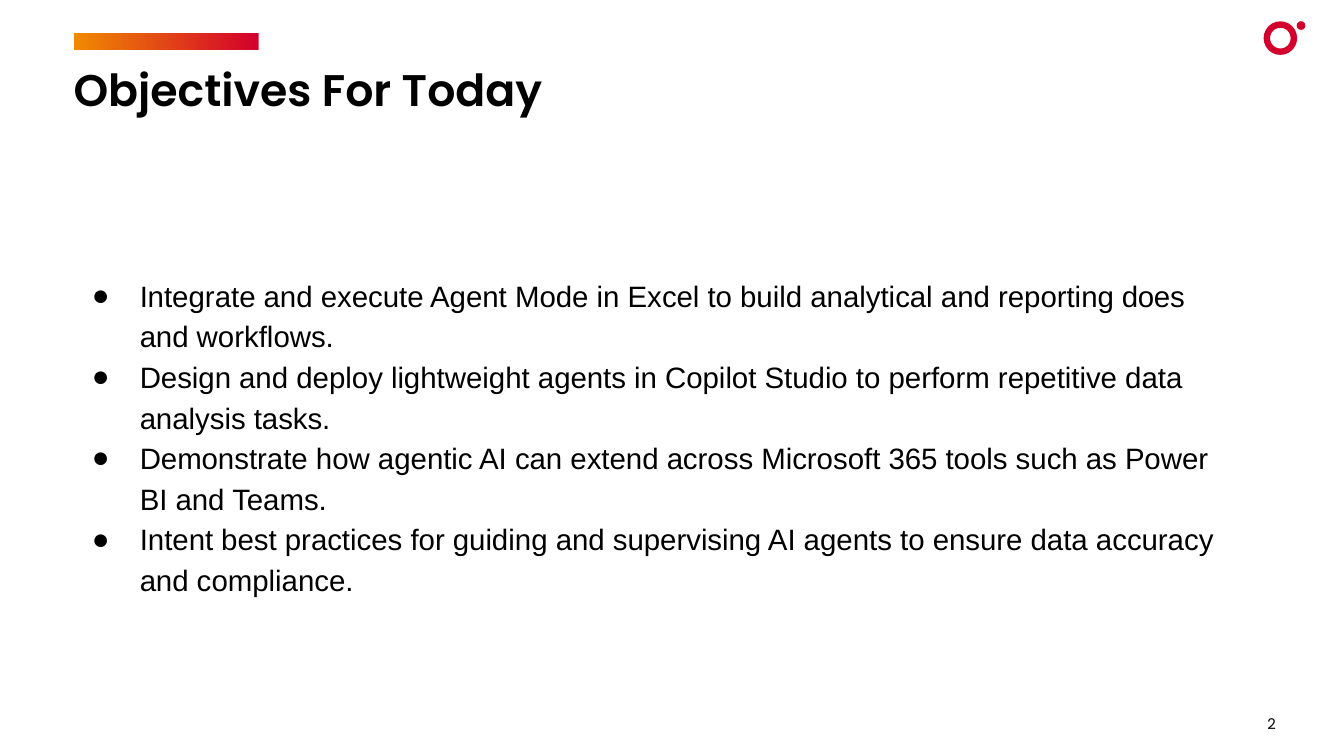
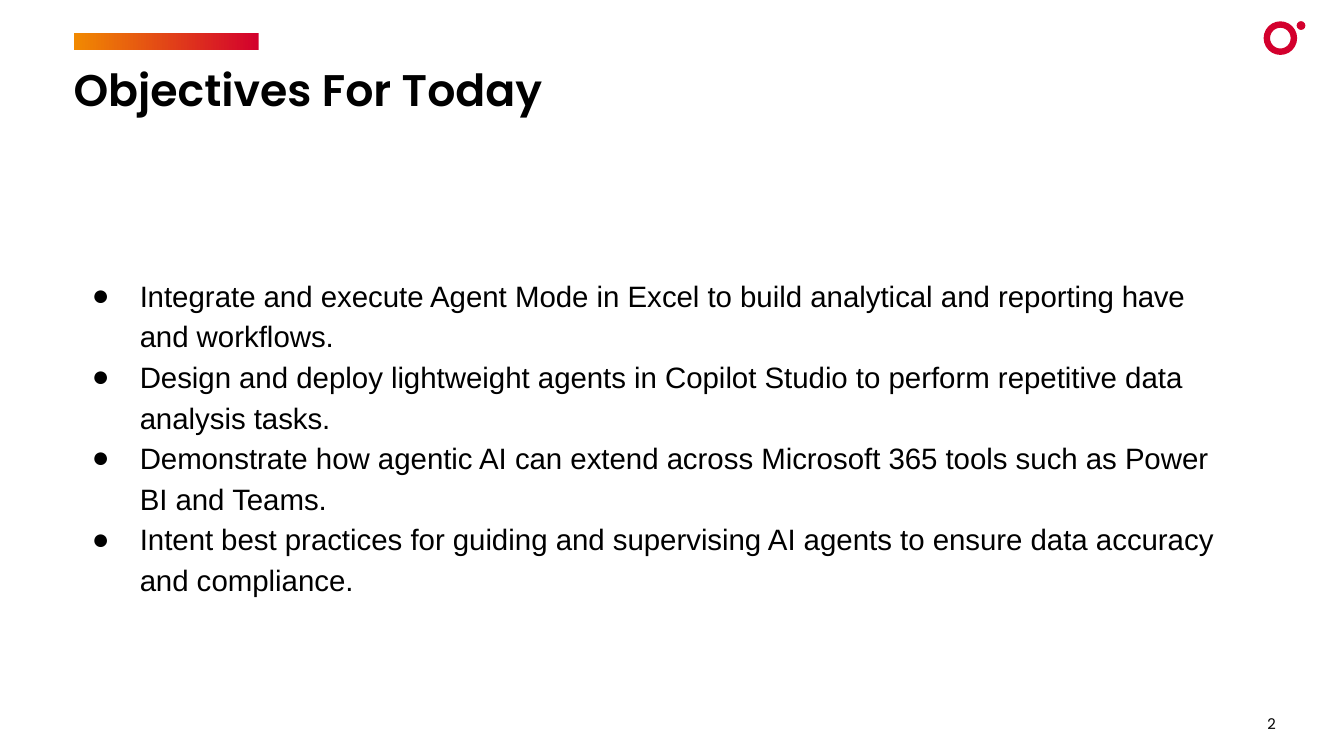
does: does -> have (1153, 297)
